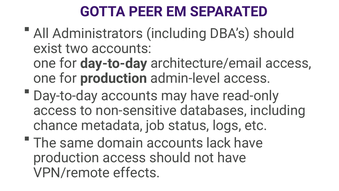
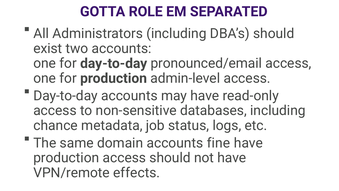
PEER: PEER -> ROLE (146, 12)
architecture/email: architecture/email -> pronounced/email (206, 63)
lack: lack -> fine (218, 143)
